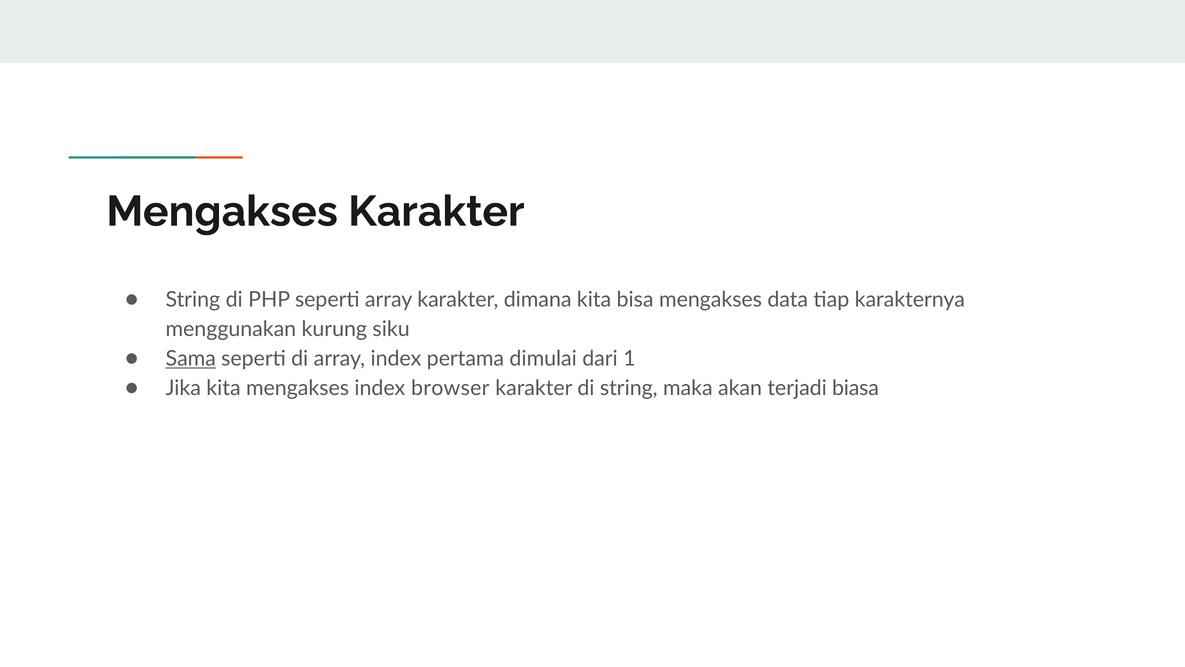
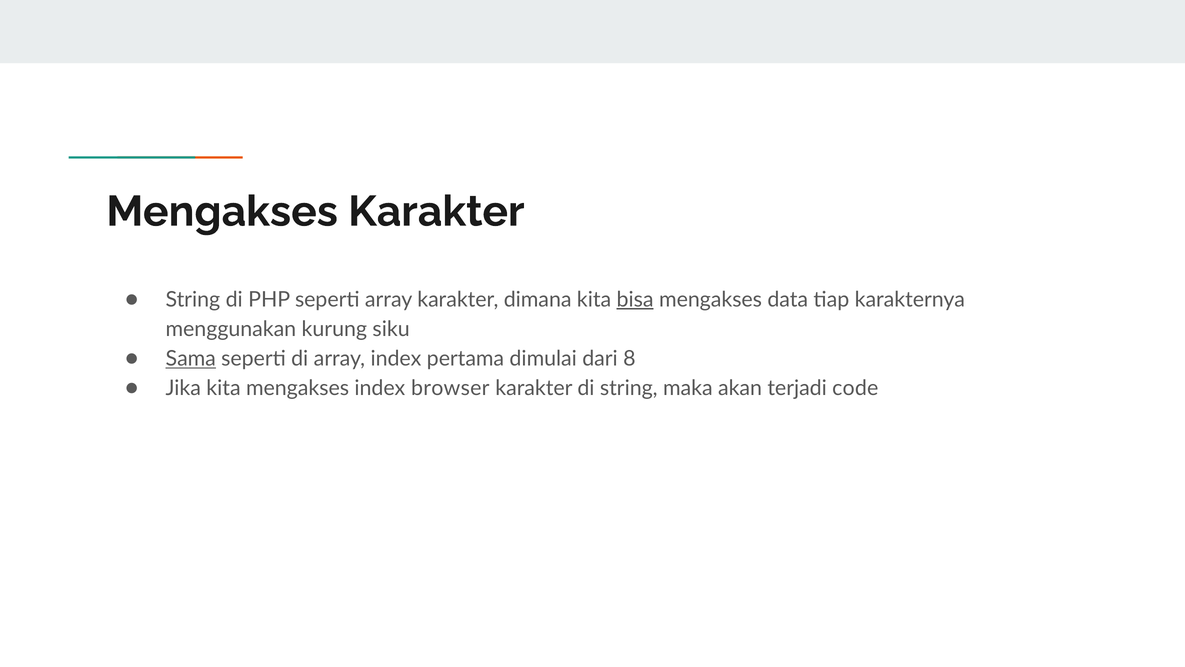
bisa underline: none -> present (635, 299)
1: 1 -> 8 (629, 359)
biasa: biasa -> code (855, 388)
